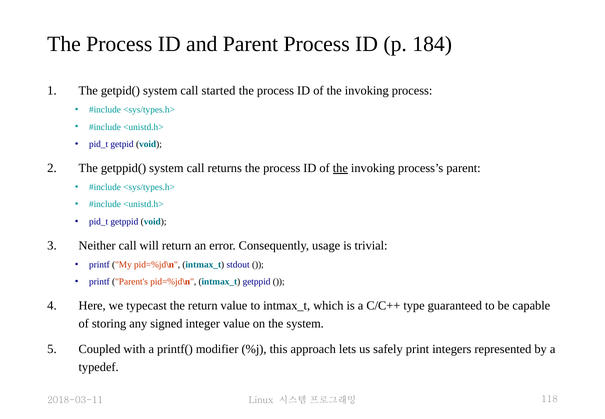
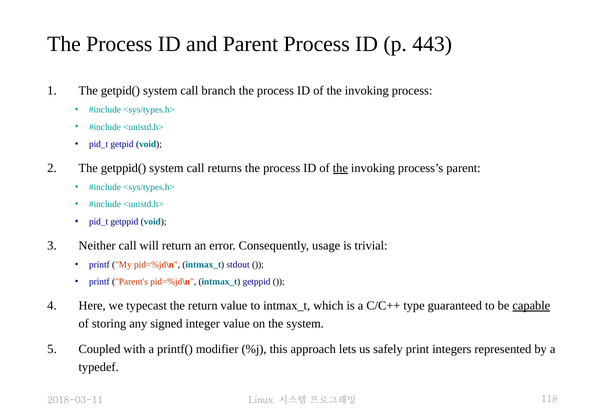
184: 184 -> 443 (432, 44)
started: started -> branch (218, 91)
capable underline: none -> present (531, 306)
